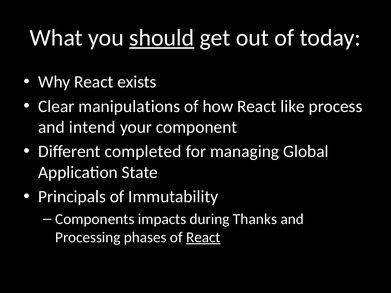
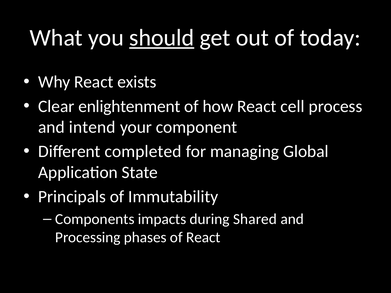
manipulations: manipulations -> enlightenment (129, 106)
like: like -> cell (292, 106)
Thanks: Thanks -> Shared (255, 219)
React underline: present -> none (203, 237)
